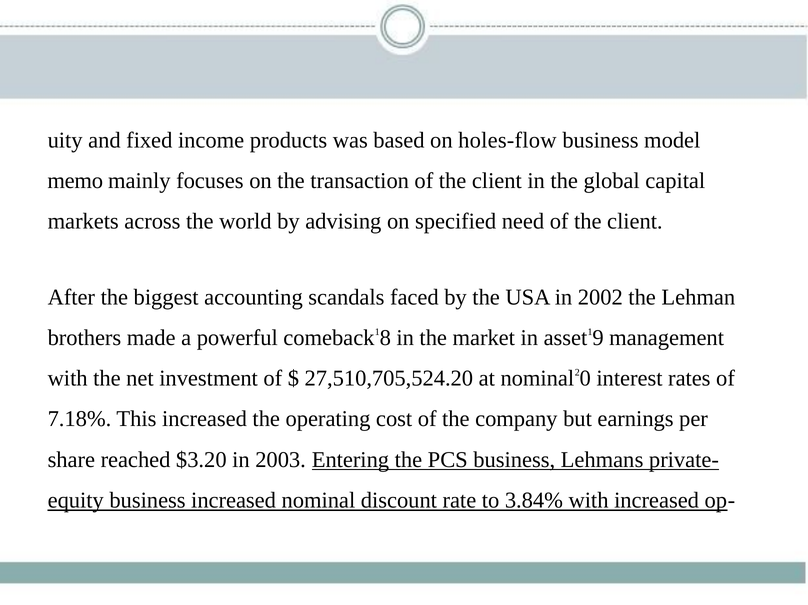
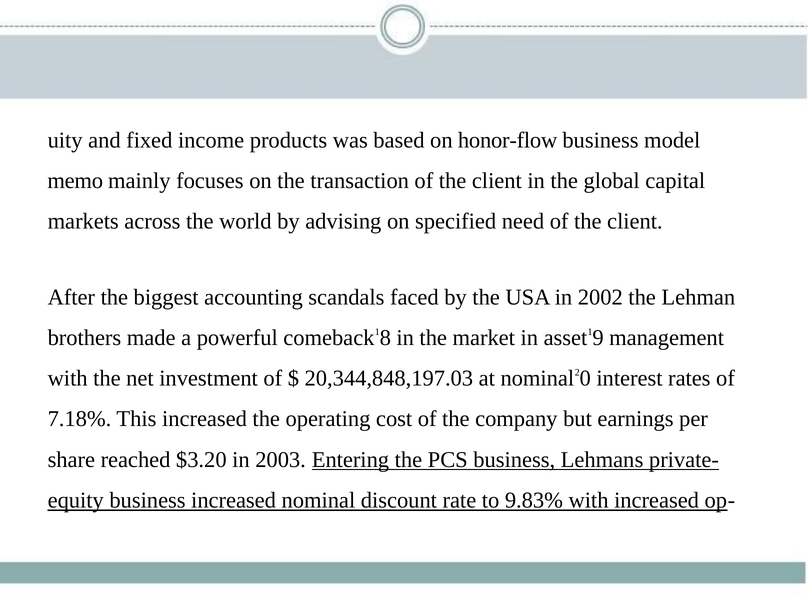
holes-flow: holes-flow -> honor-flow (508, 140)
27,510,705,524.20: 27,510,705,524.20 -> 20,344,848,197.03 (389, 378)
3.84%: 3.84% -> 9.83% (534, 500)
